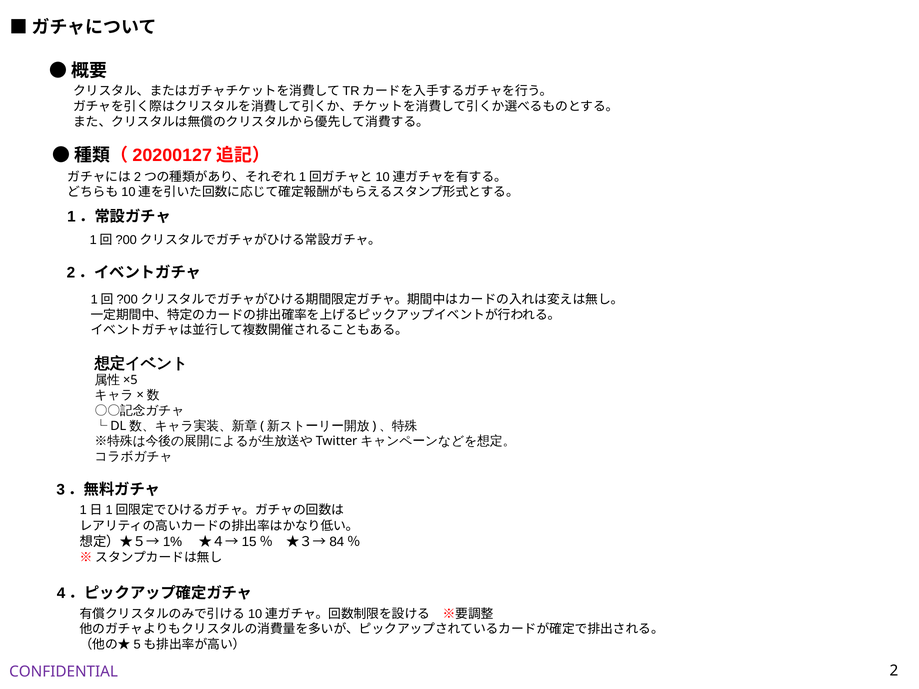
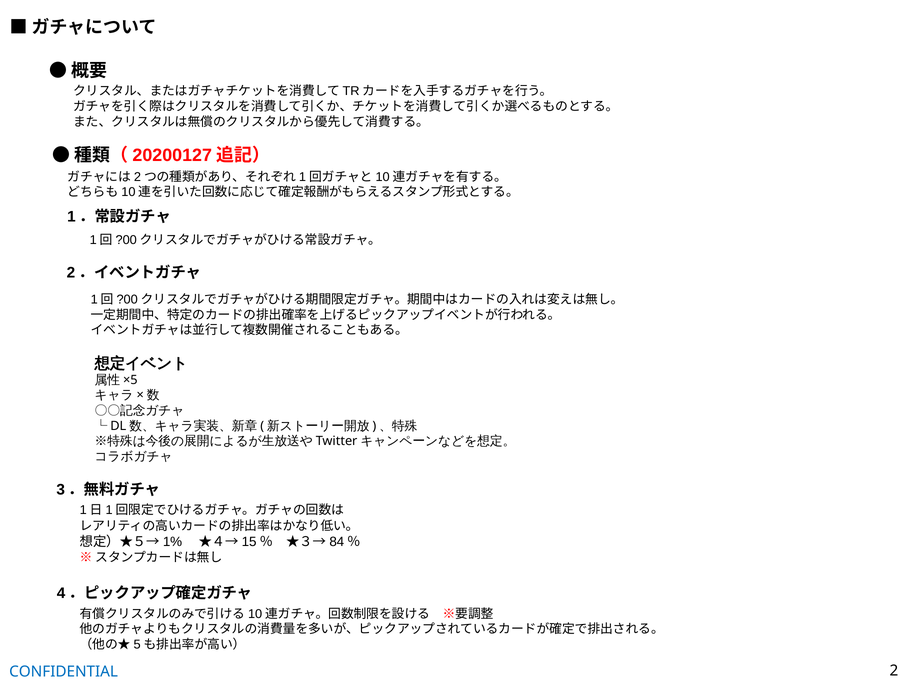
CONFIDENTIAL colour: purple -> blue (64, 672)
